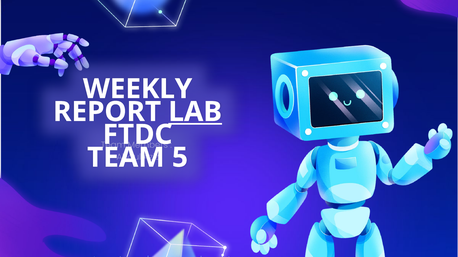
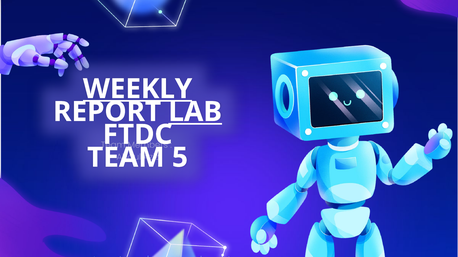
WEEKLY underline: none -> present (138, 89)
